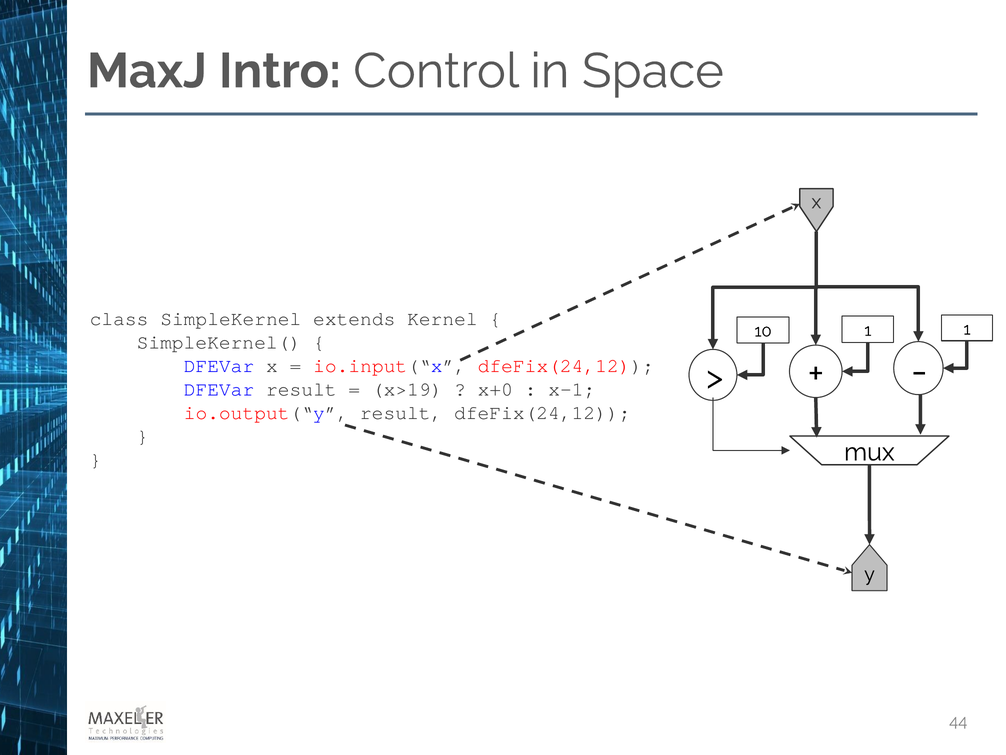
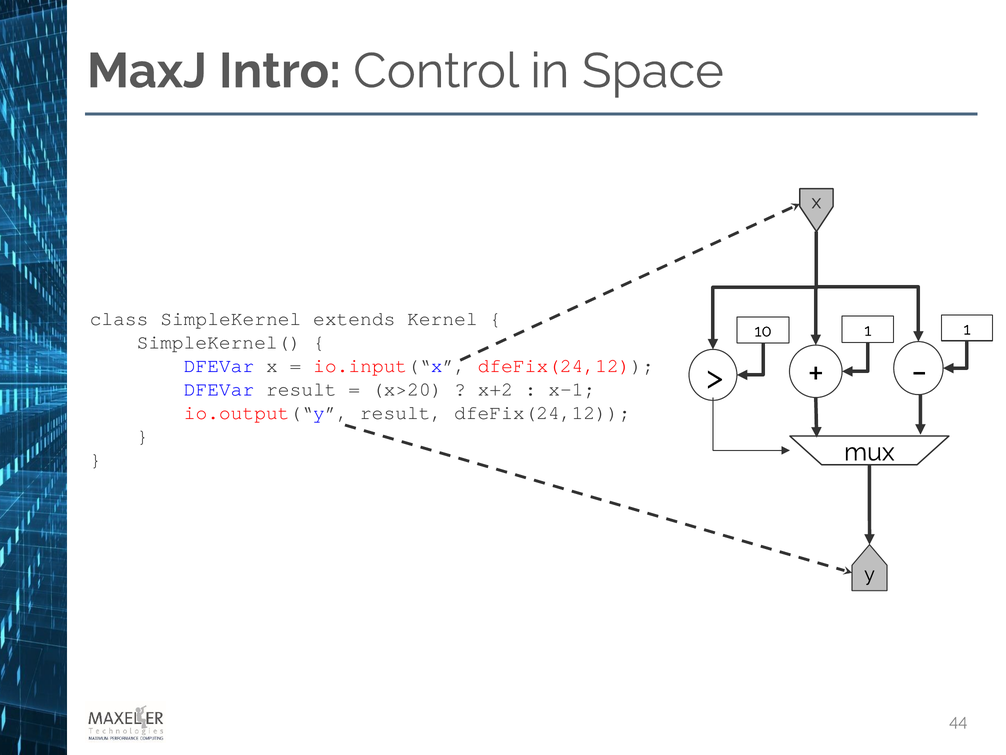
x>19: x>19 -> x>20 (407, 389)
x+0: x+0 -> x+2 (495, 389)
